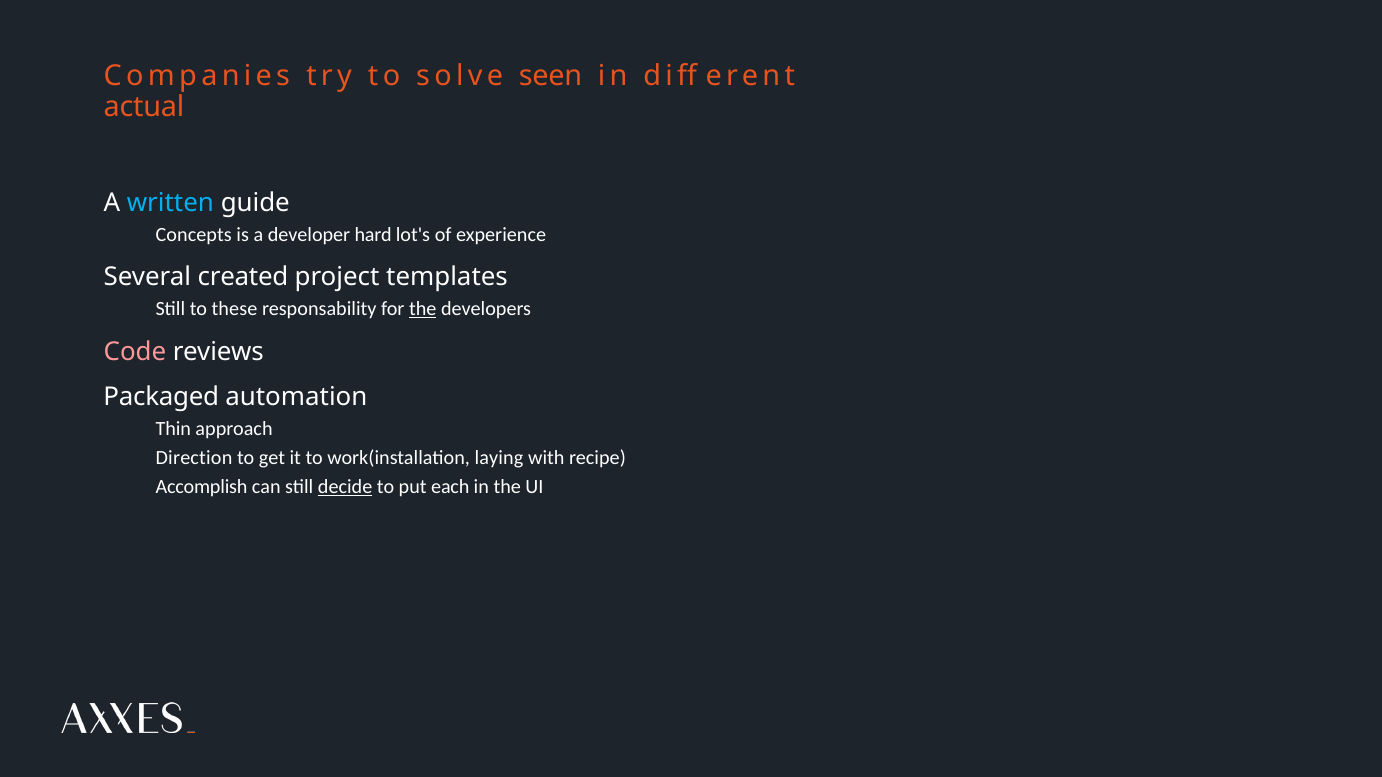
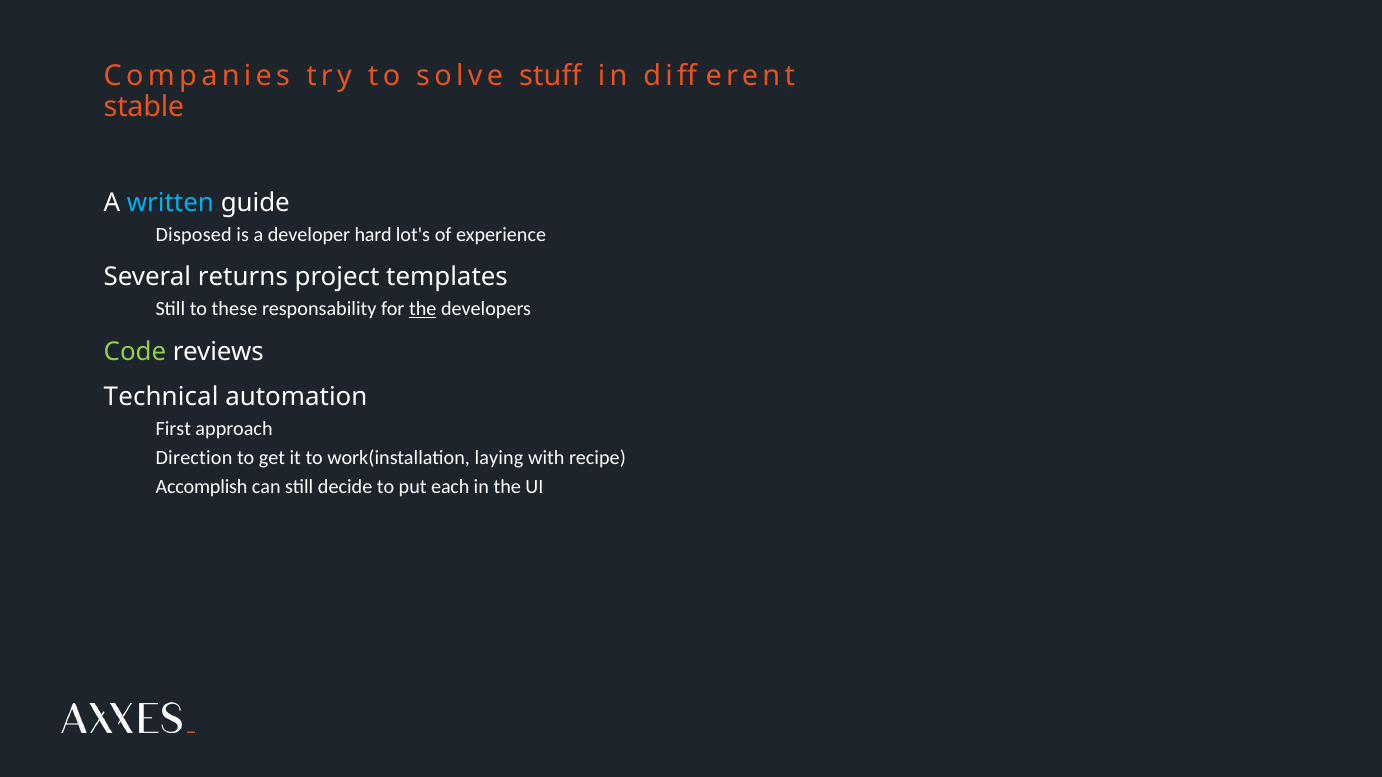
seen: seen -> stuff (550, 76)
actual: actual -> stable (144, 107)
Concepts: Concepts -> Disposed (194, 234)
created: created -> returns (243, 277)
Code colour: pink -> light green (135, 352)
Packaged: Packaged -> Technical (161, 397)
Thin: Thin -> First (173, 429)
decide underline: present -> none (345, 487)
